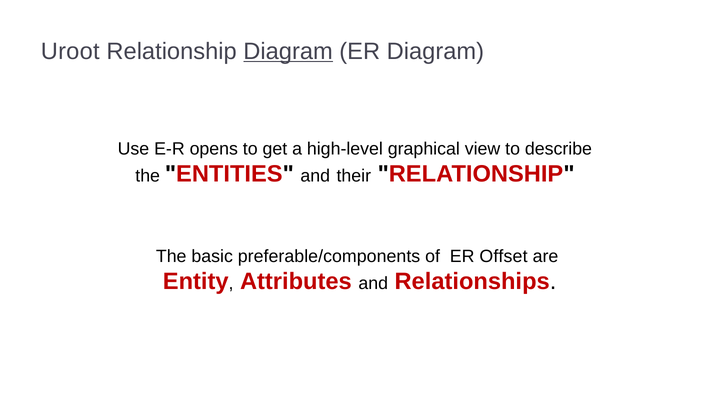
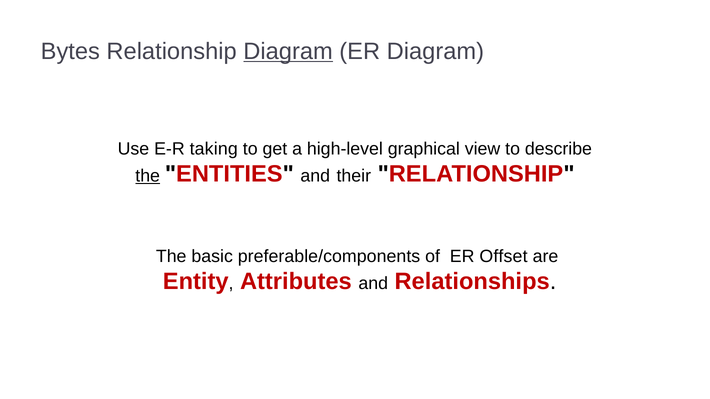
Uroot: Uroot -> Bytes (70, 51)
opens: opens -> taking (214, 149)
the underline: none -> present (148, 176)
